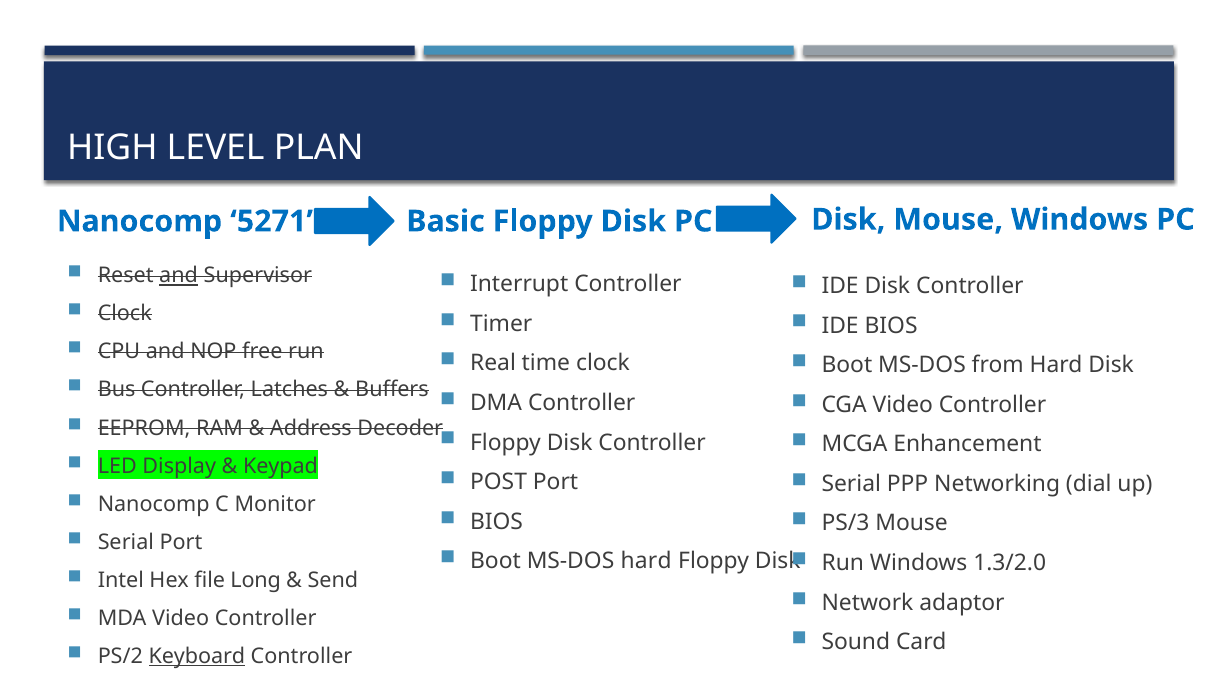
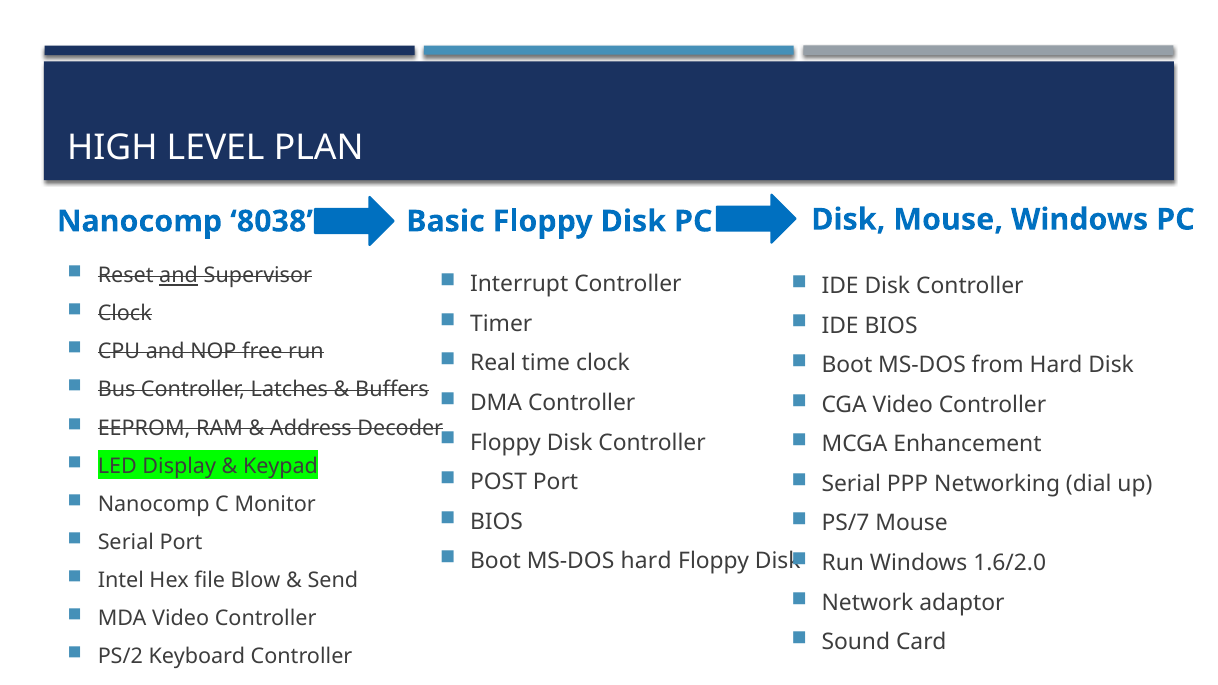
5271: 5271 -> 8038 (272, 221)
PS/3: PS/3 -> PS/7 (846, 524)
1.3/2.0: 1.3/2.0 -> 1.6/2.0 (1010, 563)
Long: Long -> Blow (256, 580)
Keyboard underline: present -> none (197, 656)
